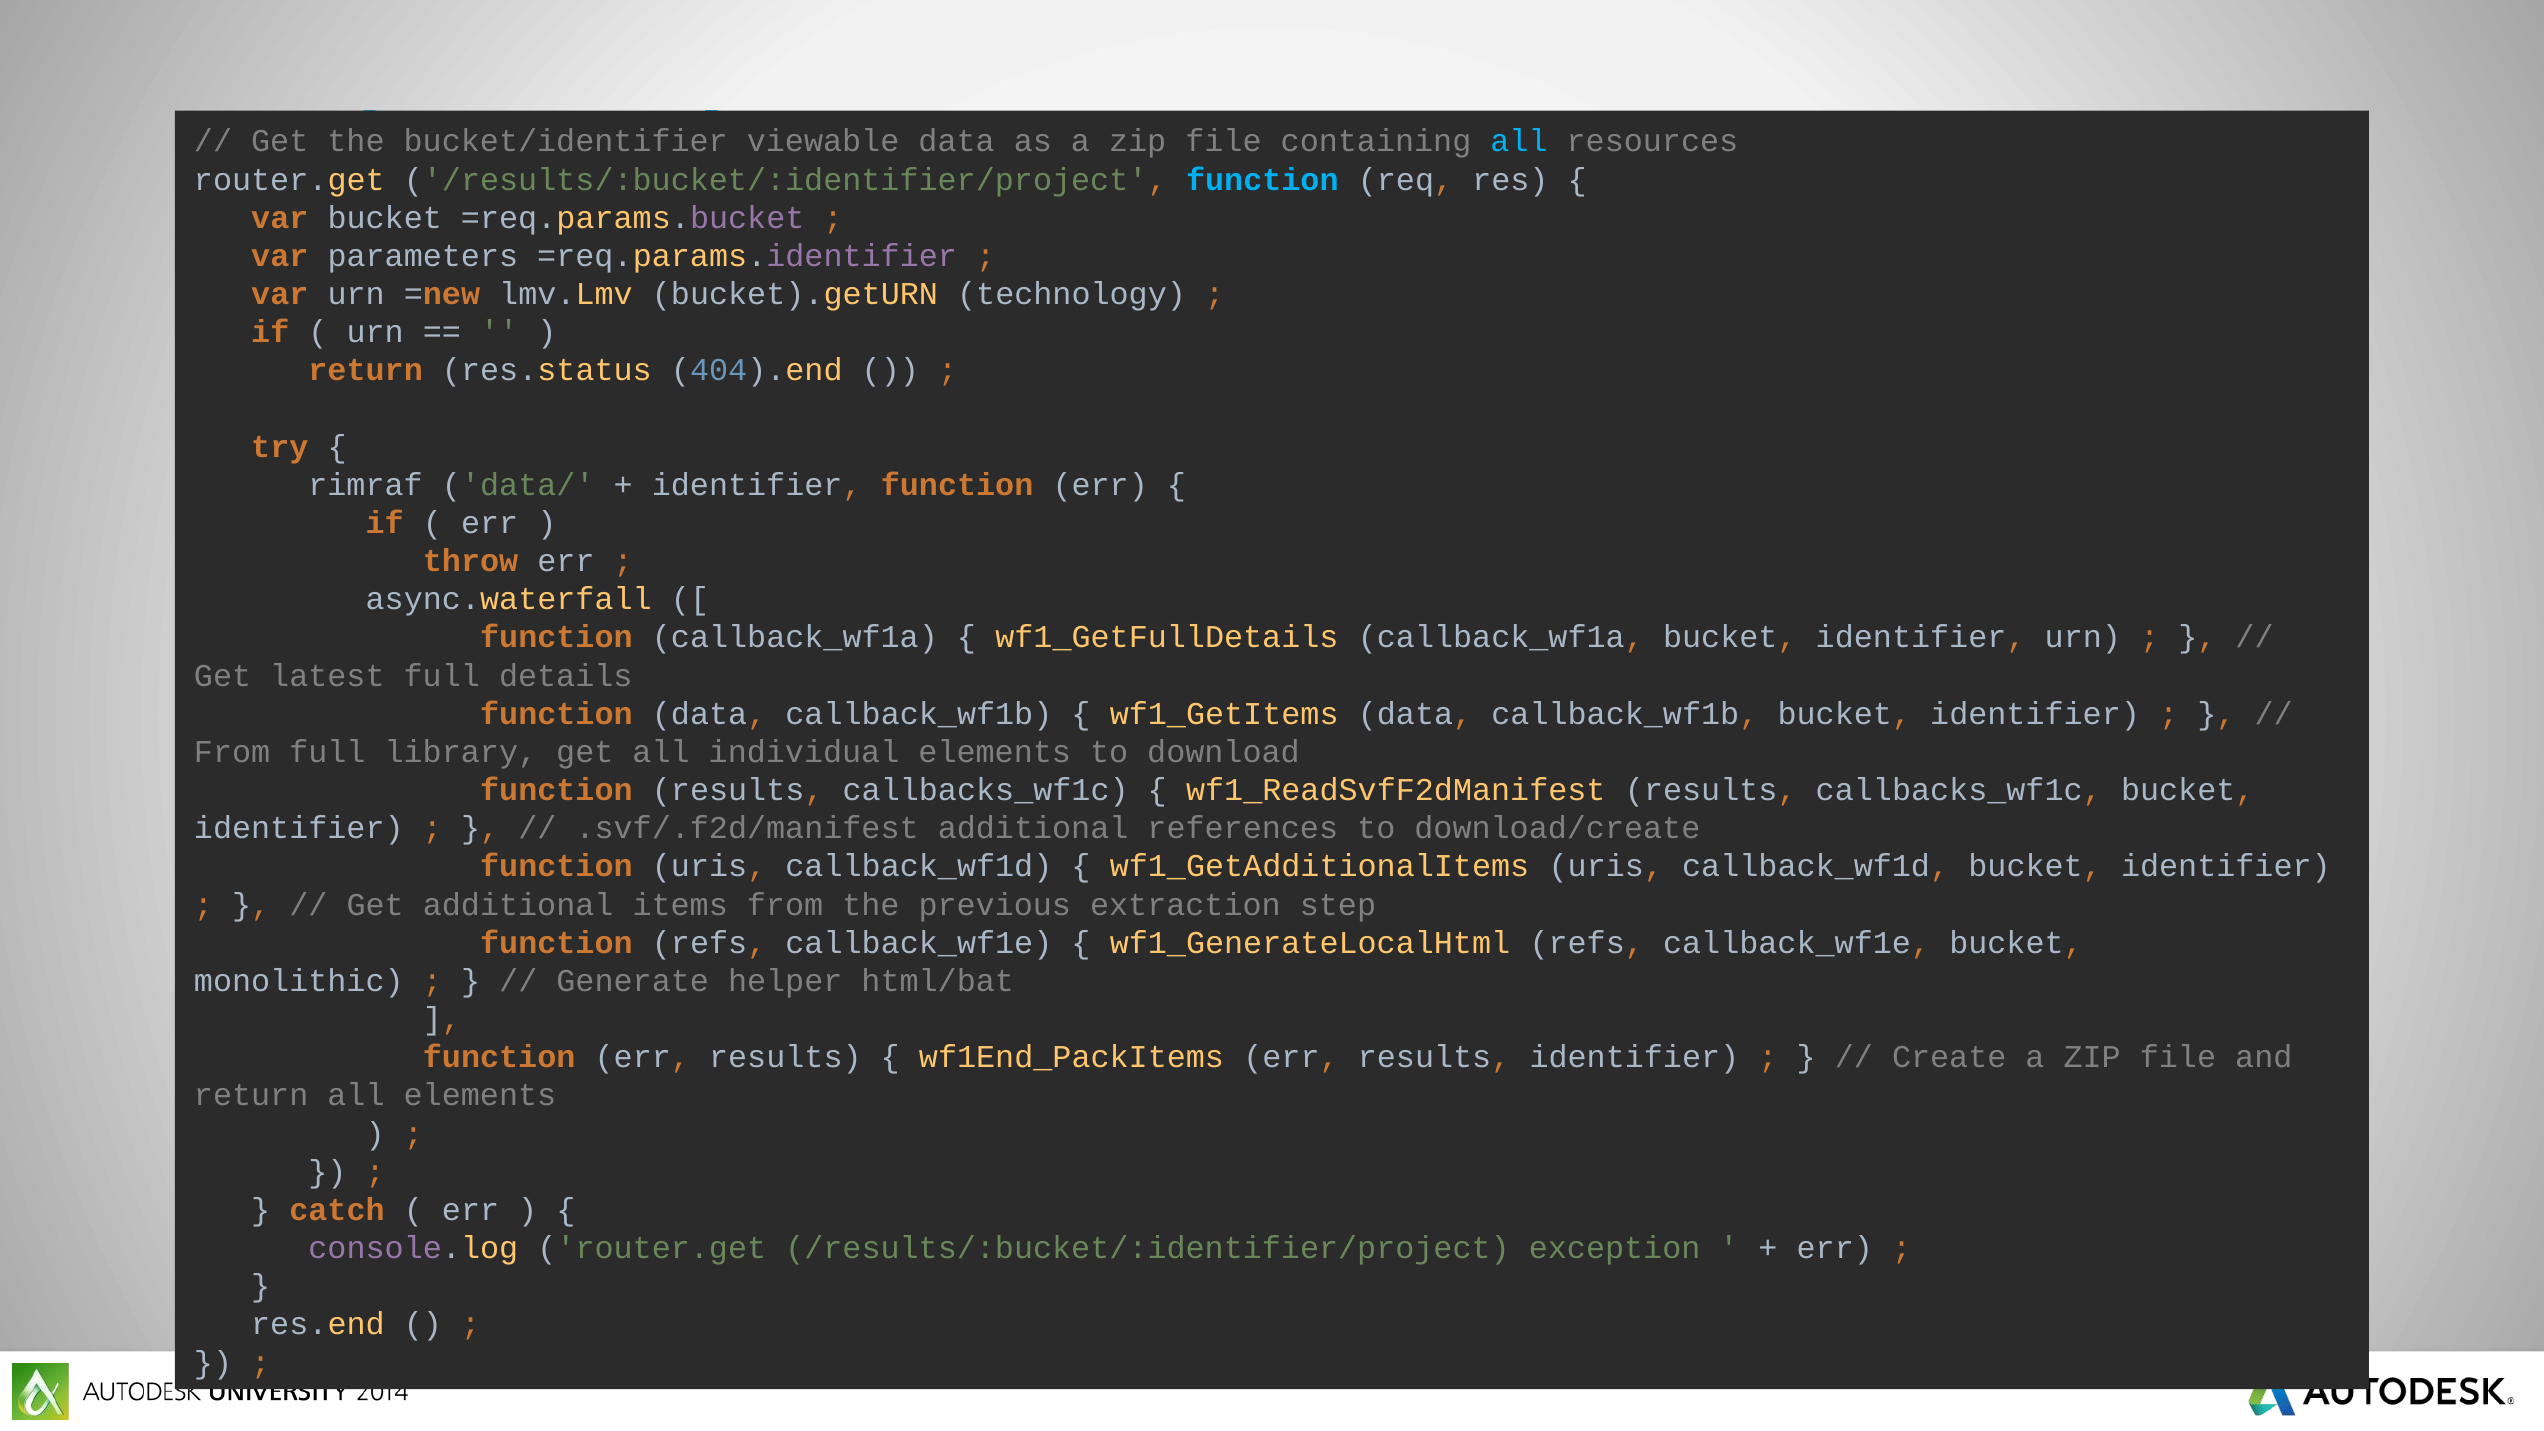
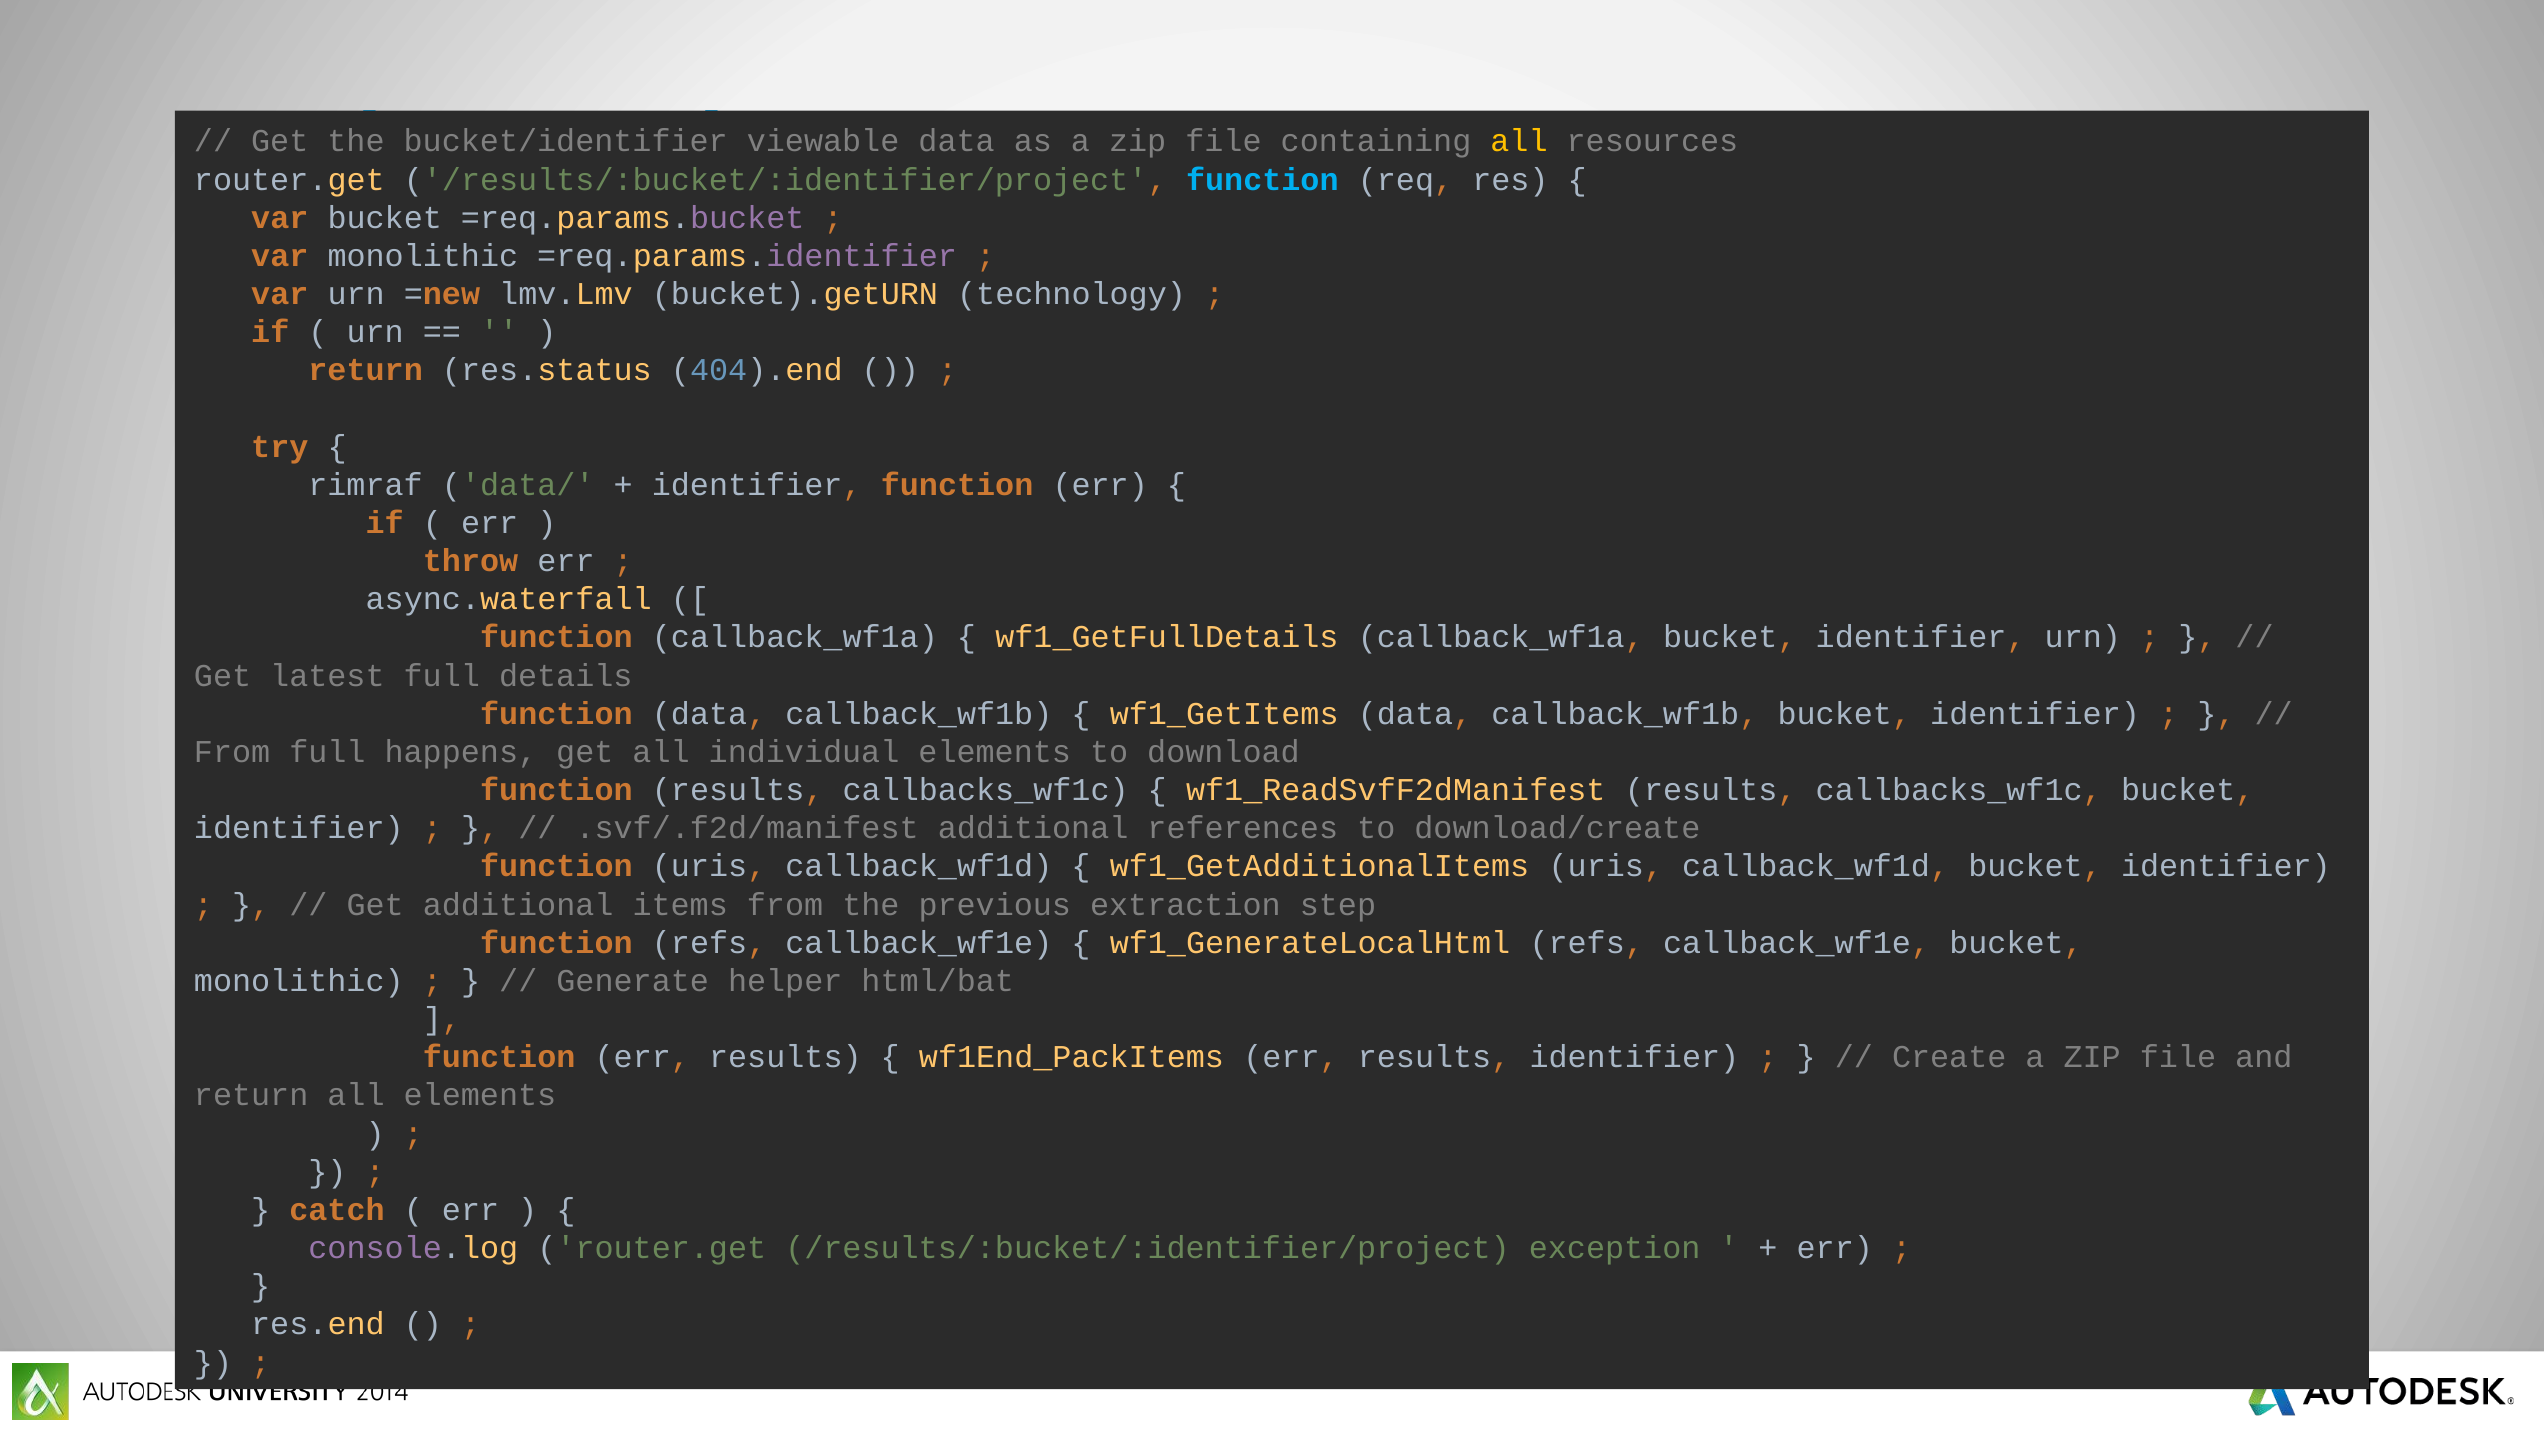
all colour: light blue -> yellow (1519, 141)
var parameters: parameters -> monolithic (423, 256)
library: library -> happens (461, 752)
